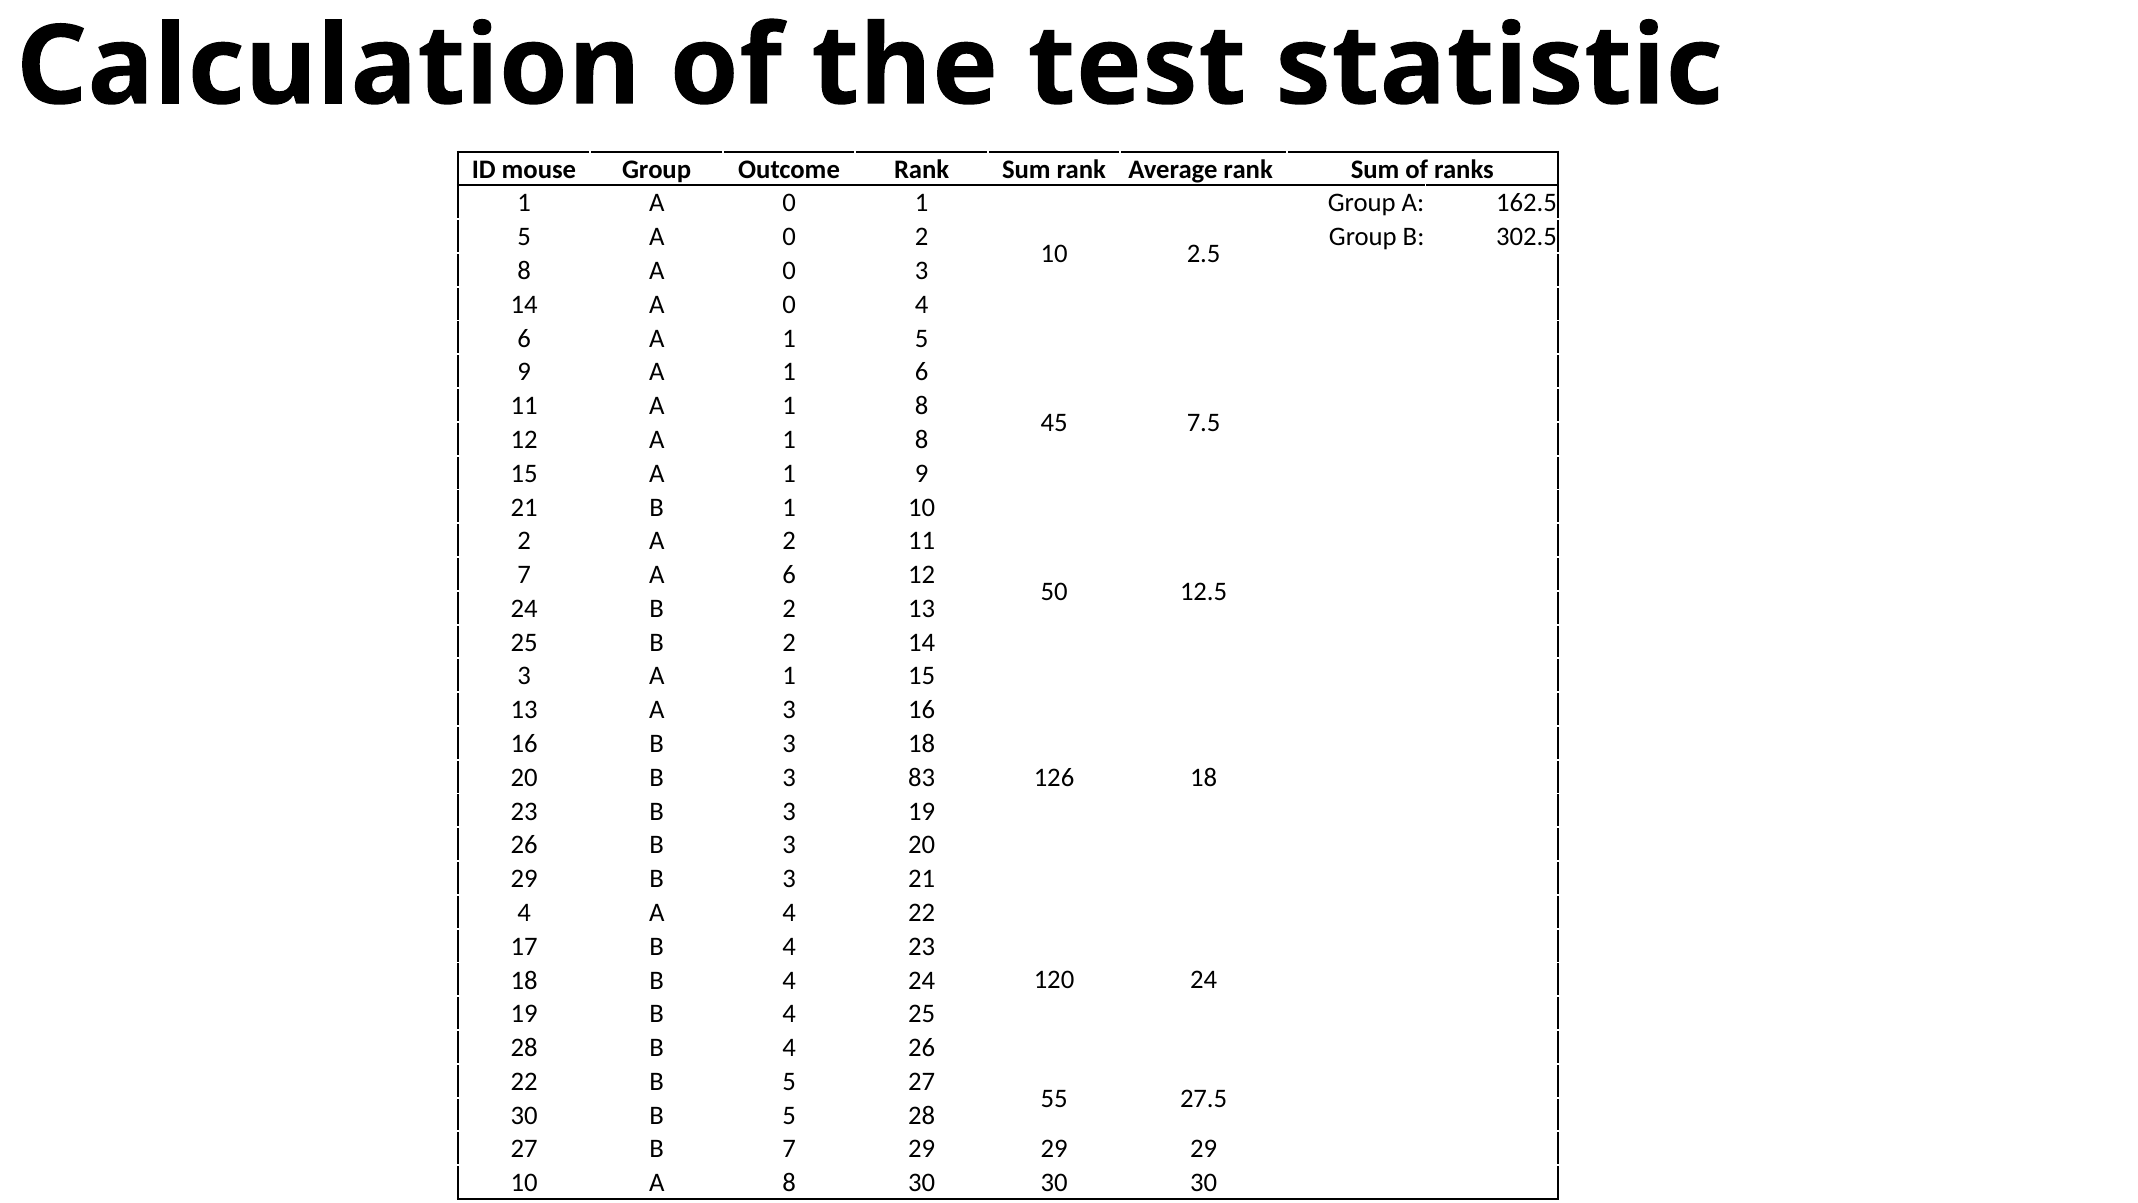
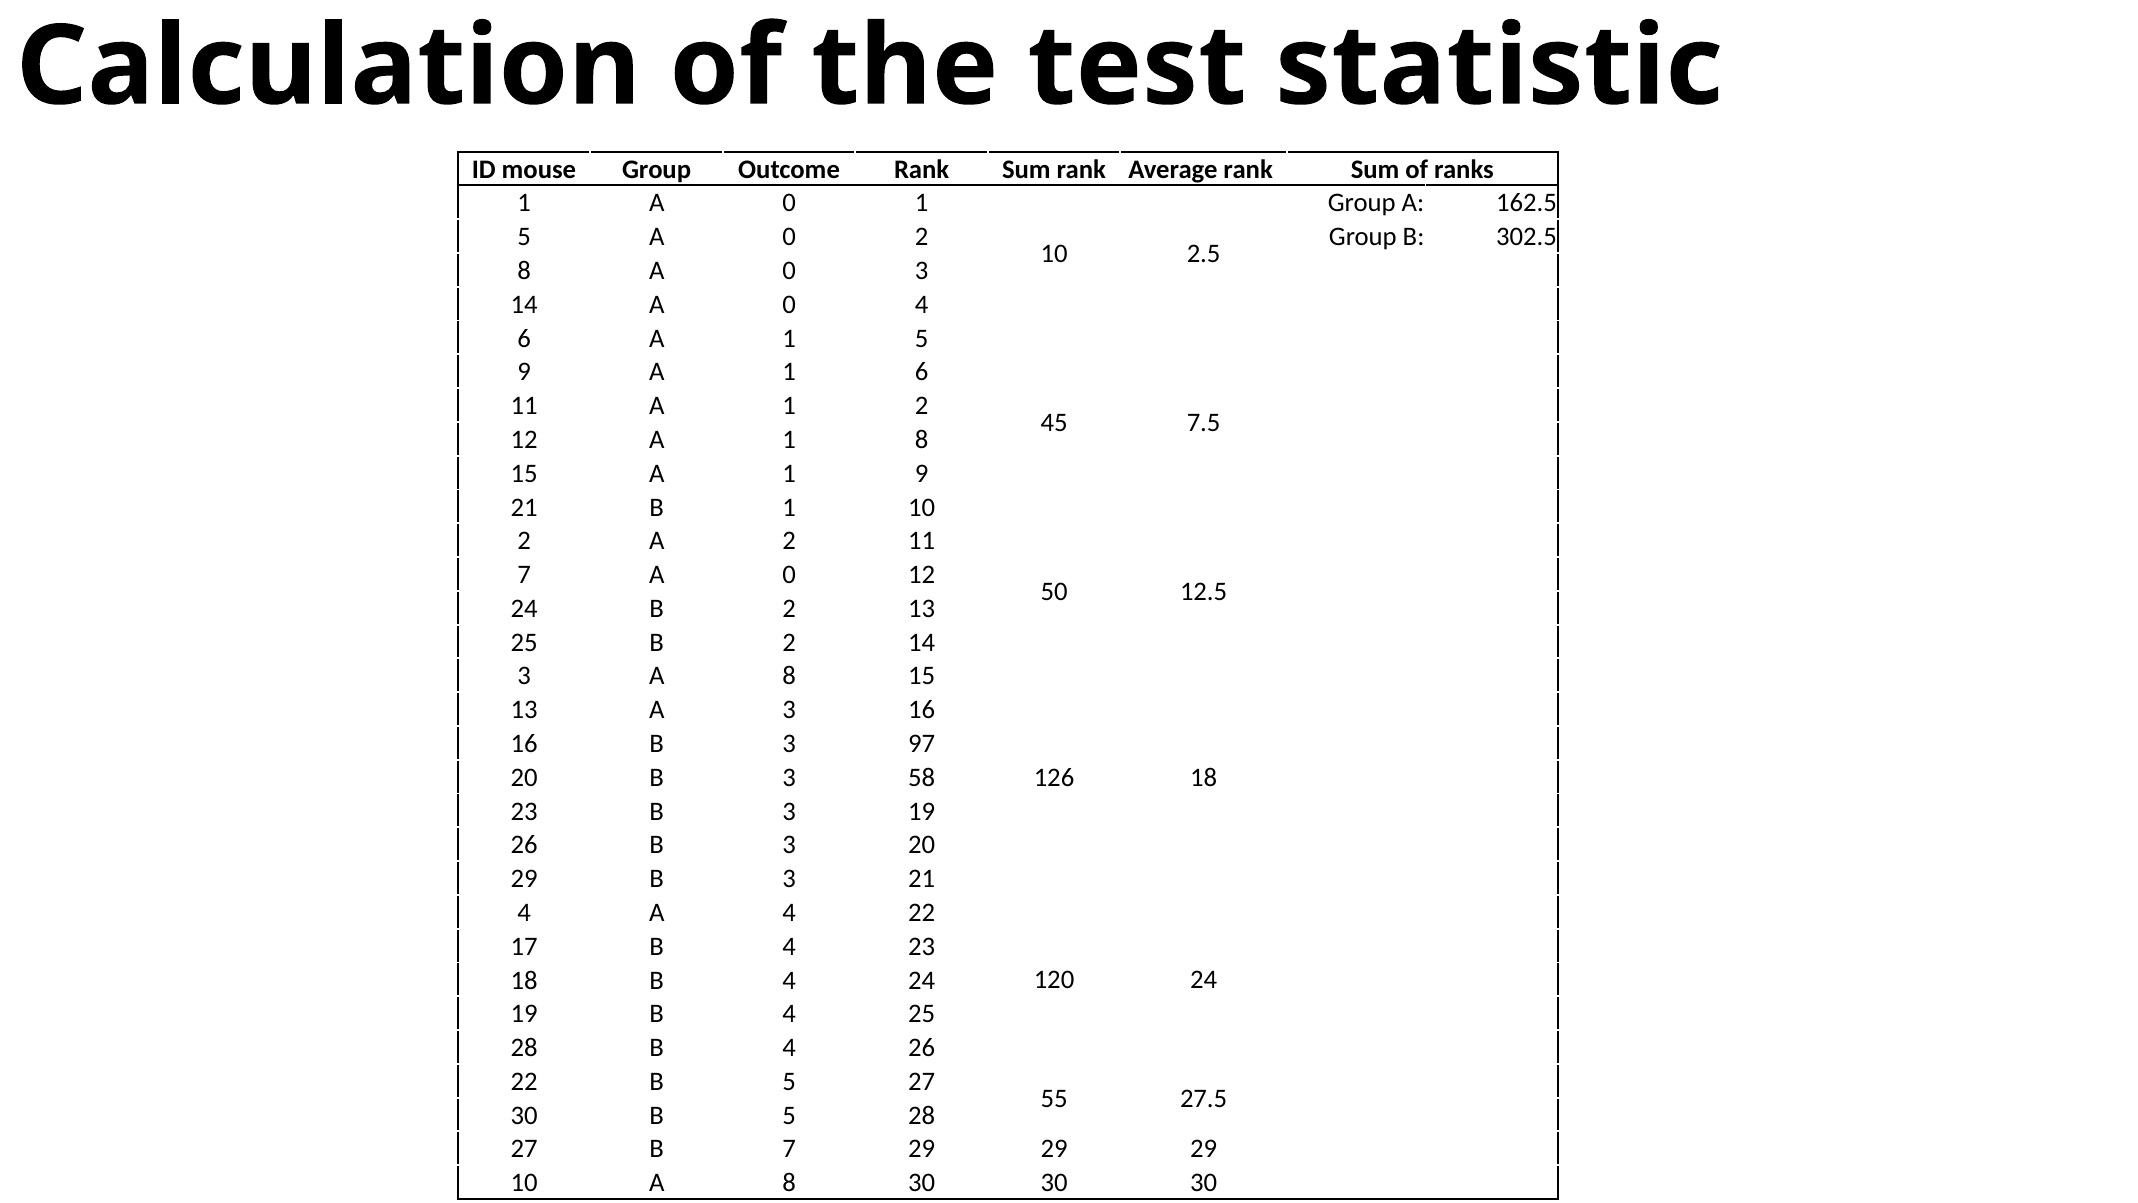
11 A 1 8: 8 -> 2 (922, 406)
7 A 6: 6 -> 0 (789, 575)
3 A 1: 1 -> 8 (789, 676)
3 18: 18 -> 97 (922, 743)
83: 83 -> 58 (922, 777)
